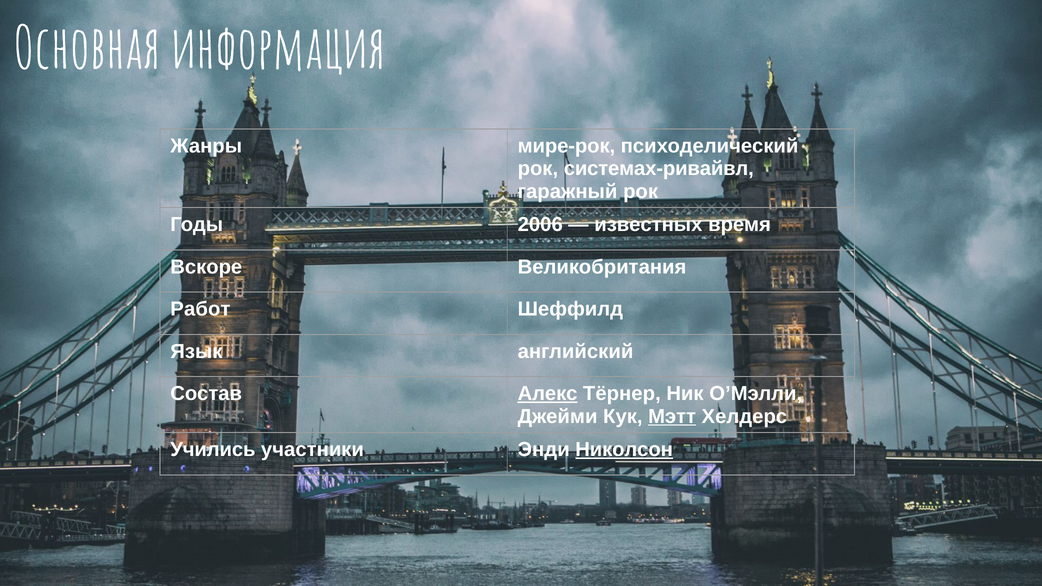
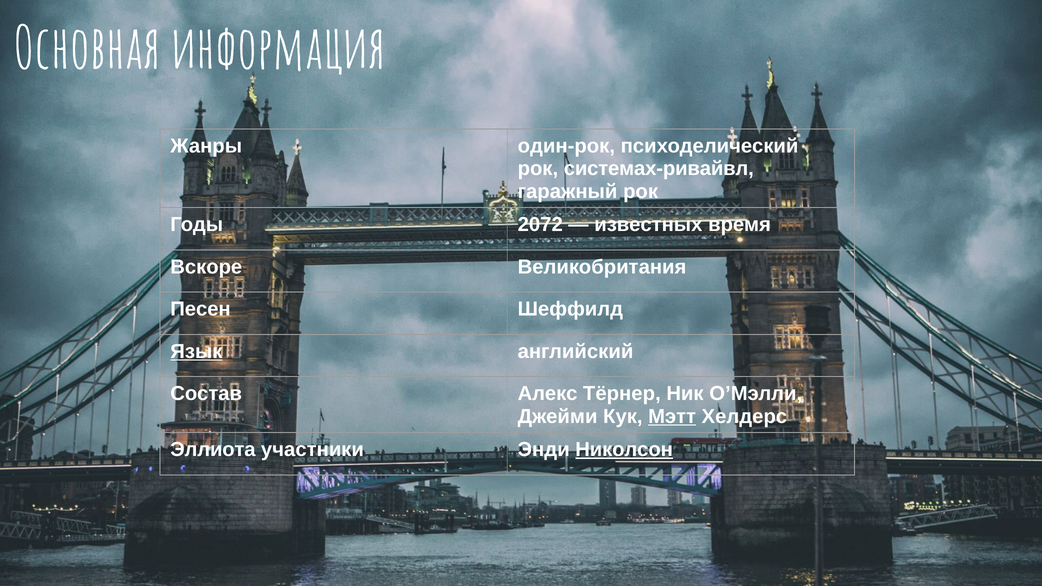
мире-рок: мире-рок -> один-рок (566, 146)
2006: 2006 -> 2072 (540, 225)
Работ: Работ -> Песен (201, 309)
Язык underline: none -> present (196, 351)
Алекс underline: present -> none (548, 394)
Учились: Учились -> Эллиота (213, 450)
